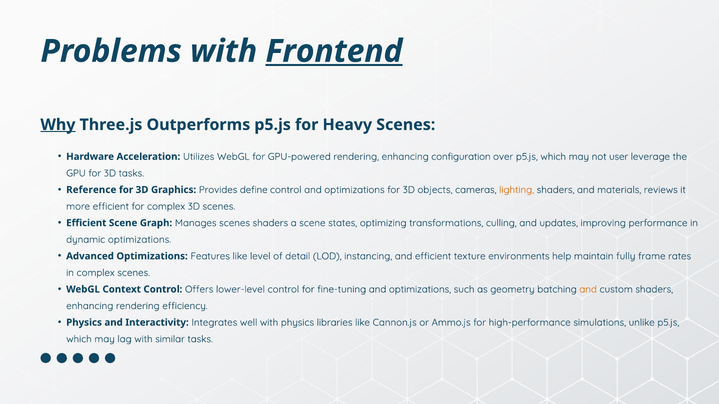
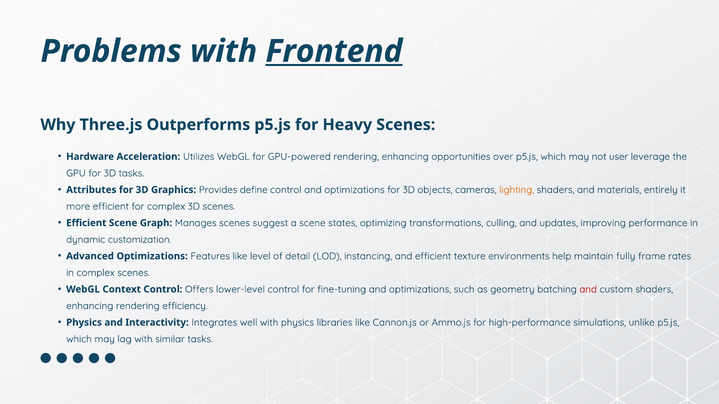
Why underline: present -> none (58, 125)
configuration: configuration -> opportunities (461, 157)
Reference: Reference -> Attributes (91, 190)
reviews: reviews -> entirely (661, 190)
scenes shaders: shaders -> suggest (270, 223)
dynamic optimizations: optimizations -> customization (140, 240)
and colour: orange -> red (588, 290)
